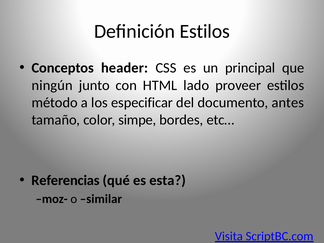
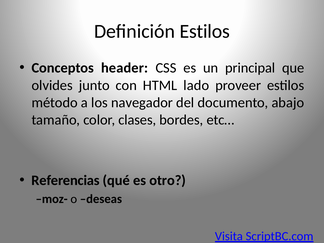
ningún: ningún -> olvides (52, 85)
especificar: especificar -> navegador (142, 103)
antes: antes -> abajo (288, 103)
simpe: simpe -> clases (137, 120)
esta: esta -> otro (168, 180)
similar: similar -> deseas (101, 199)
